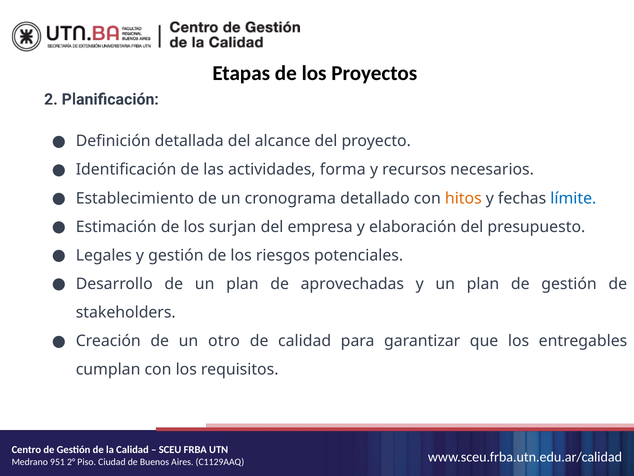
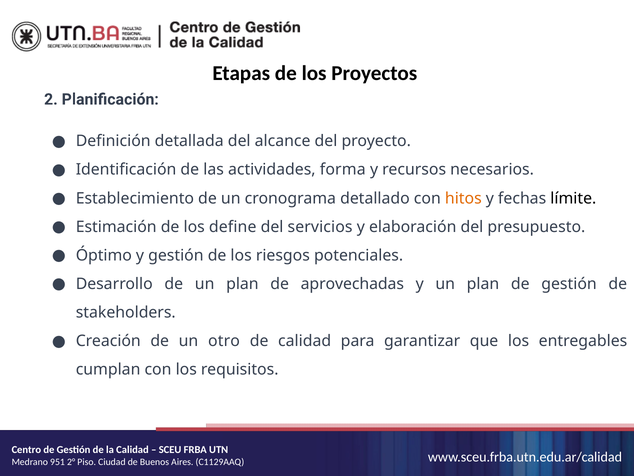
límite colour: blue -> black (573, 198)
surjan: surjan -> define (233, 227)
empresa: empresa -> servicios (320, 227)
Legales: Legales -> Óptimo (104, 255)
